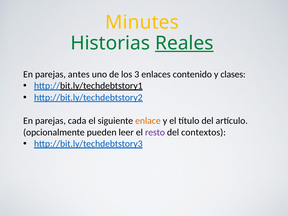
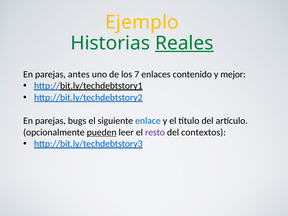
Minutes: Minutes -> Ejemplo (142, 22)
3: 3 -> 7 (137, 74)
clases: clases -> mejor (233, 74)
cada: cada -> bugs (77, 121)
enlace colour: orange -> blue (148, 121)
pueden underline: none -> present (102, 132)
